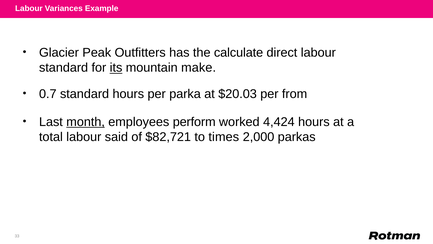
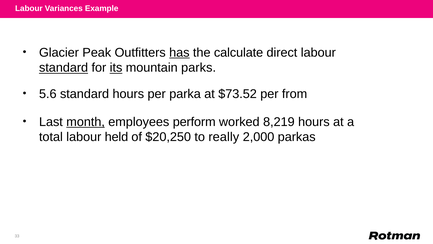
has underline: none -> present (179, 53)
standard underline: none -> present (64, 68)
make: make -> parks (199, 68)
0.7: 0.7 -> 5.6 (48, 94)
$20.03: $20.03 -> $73.52 (238, 94)
4,424: 4,424 -> 8,219 (279, 122)
said: said -> held (116, 137)
$82,721: $82,721 -> $20,250 (168, 137)
times: times -> really (224, 137)
